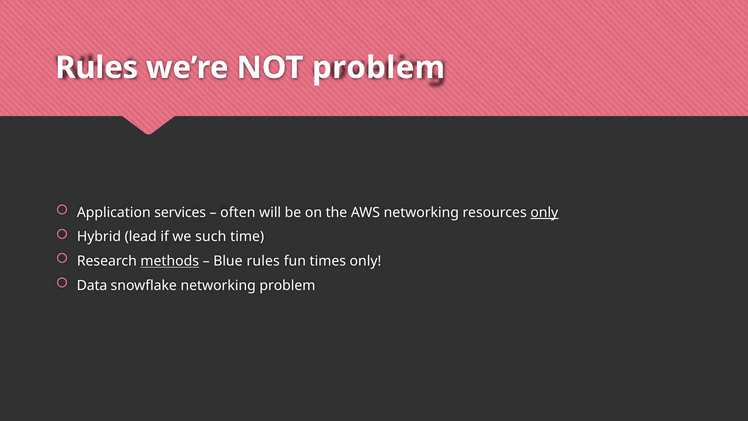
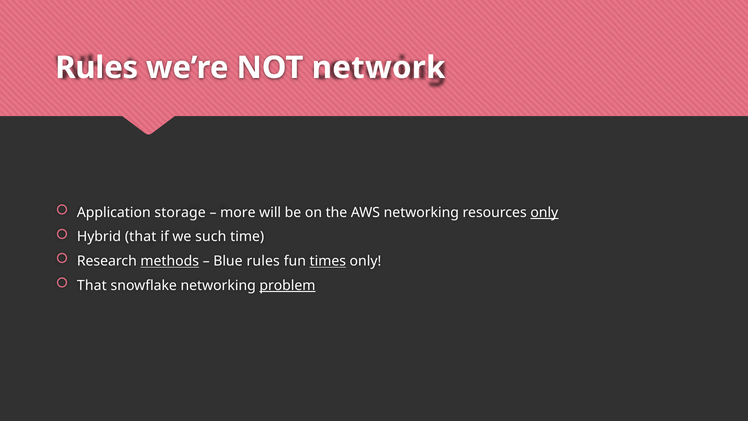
NOT problem: problem -> network (379, 68)
services: services -> storage (180, 212)
often: often -> more (238, 212)
Hybrid lead: lead -> that (141, 237)
times underline: none -> present (328, 261)
Data: Data -> That (92, 285)
problem underline: none -> present (287, 285)
